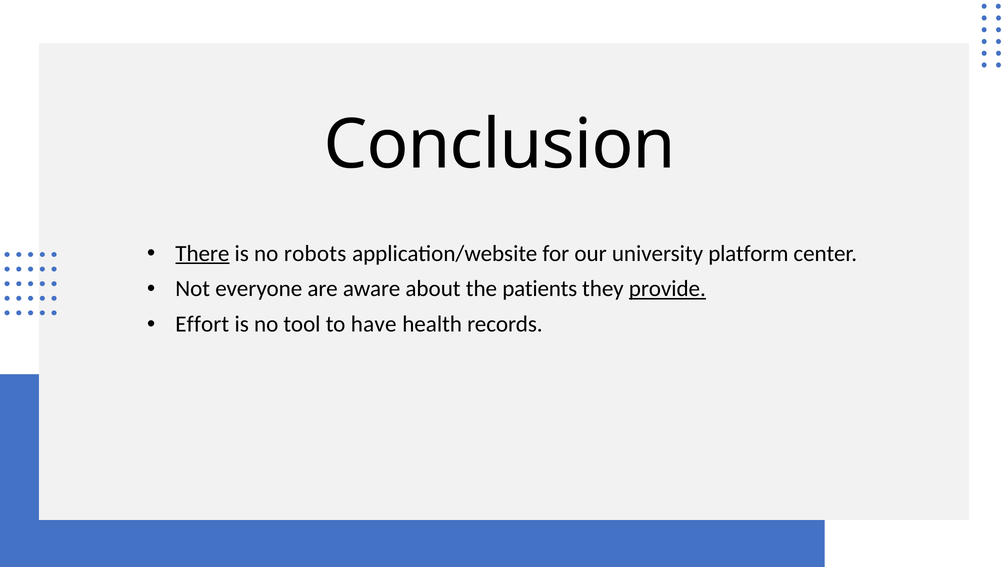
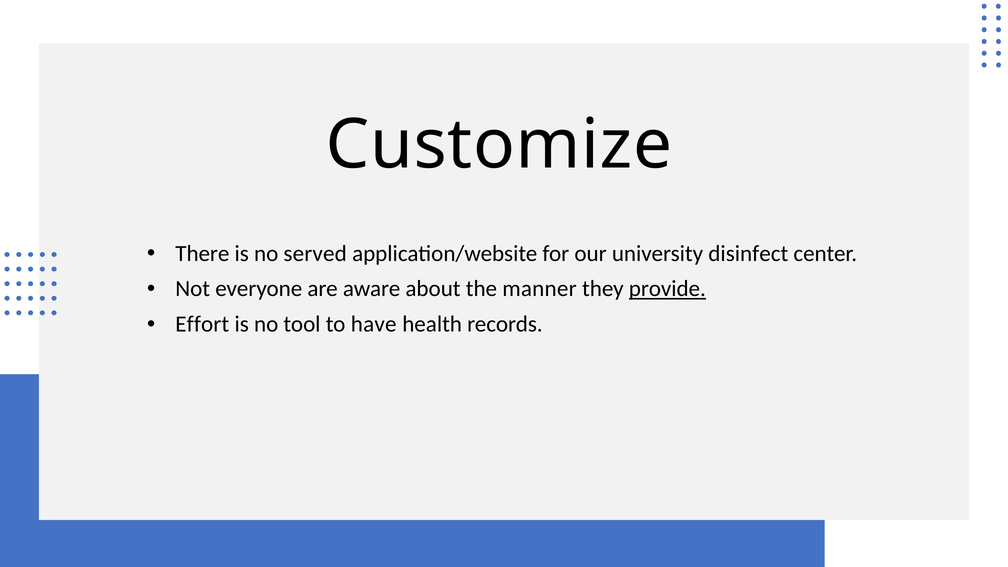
Conclusion: Conclusion -> Customize (499, 145)
There underline: present -> none (202, 253)
robots: robots -> served (315, 253)
platform: platform -> disinfect (748, 253)
patients: patients -> manner (539, 289)
